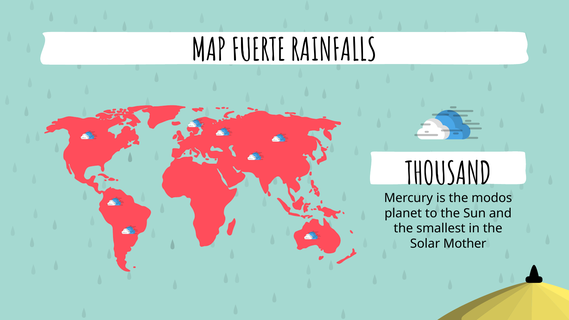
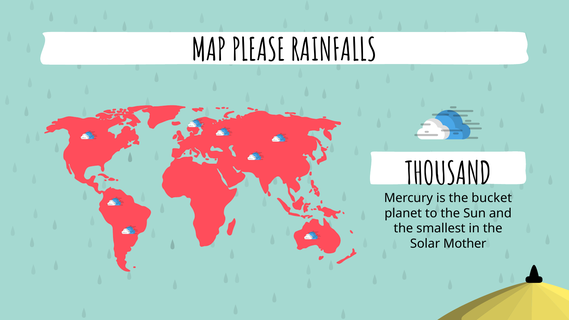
FUERTE: FUERTE -> PLEASE (259, 50)
modos: modos -> bucket (492, 198)
